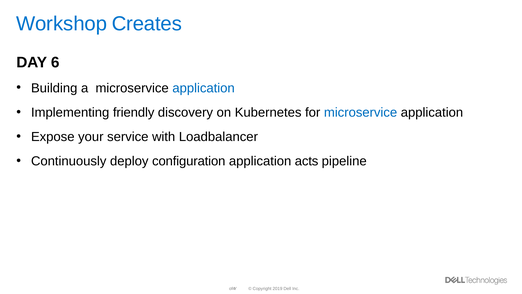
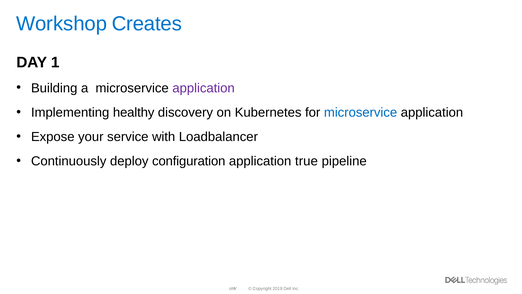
6: 6 -> 1 (55, 62)
application colour: blue -> purple (204, 88)
friendly: friendly -> healthy (134, 112)
acts: acts -> true (306, 161)
